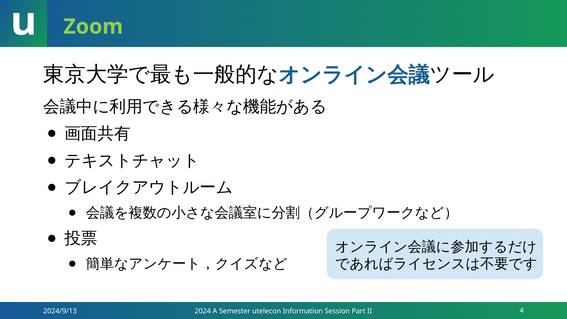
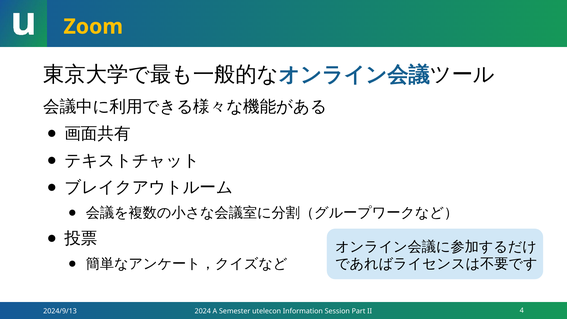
Zoom colour: light green -> yellow (93, 27)
